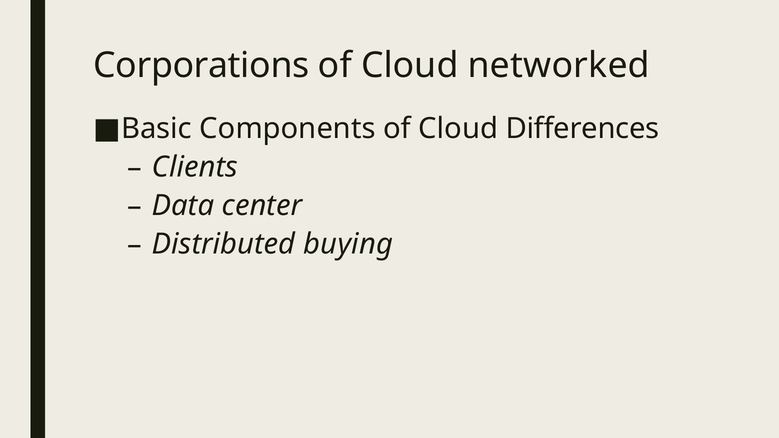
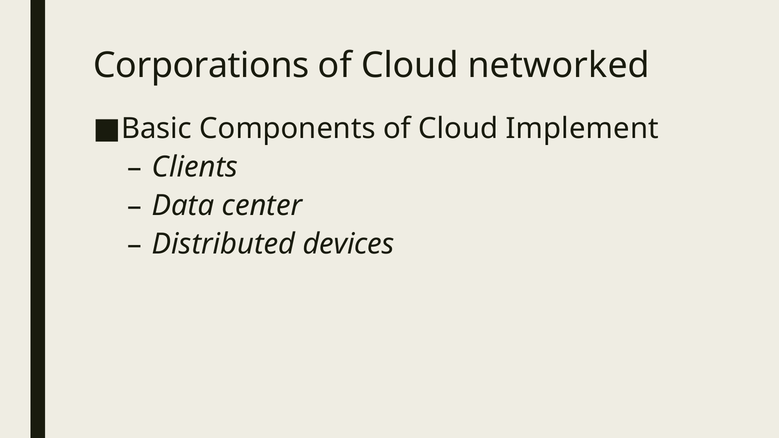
Differences: Differences -> Implement (582, 128)
buying: buying -> devices (349, 244)
